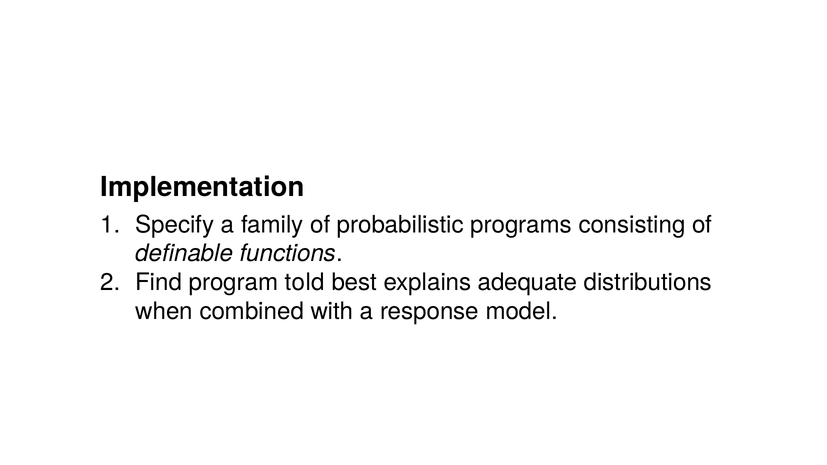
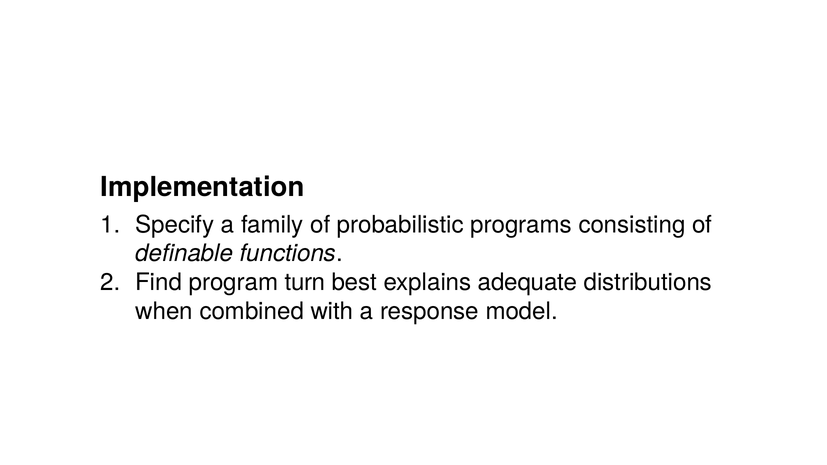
told: told -> turn (305, 283)
